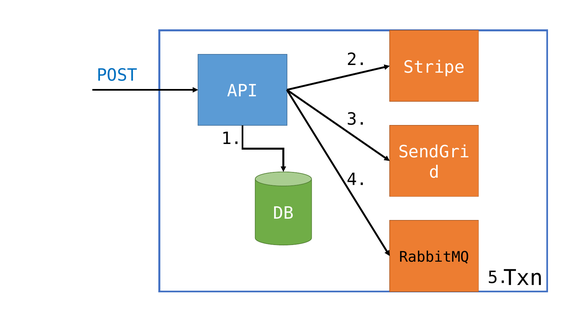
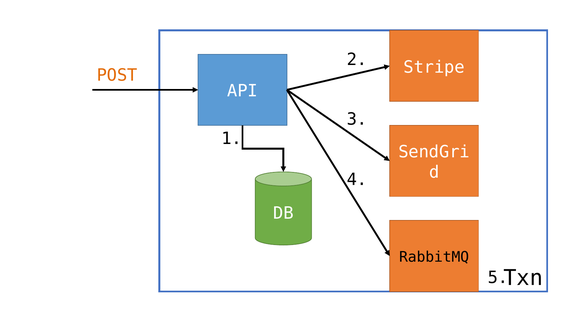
POST colour: blue -> orange (117, 75)
